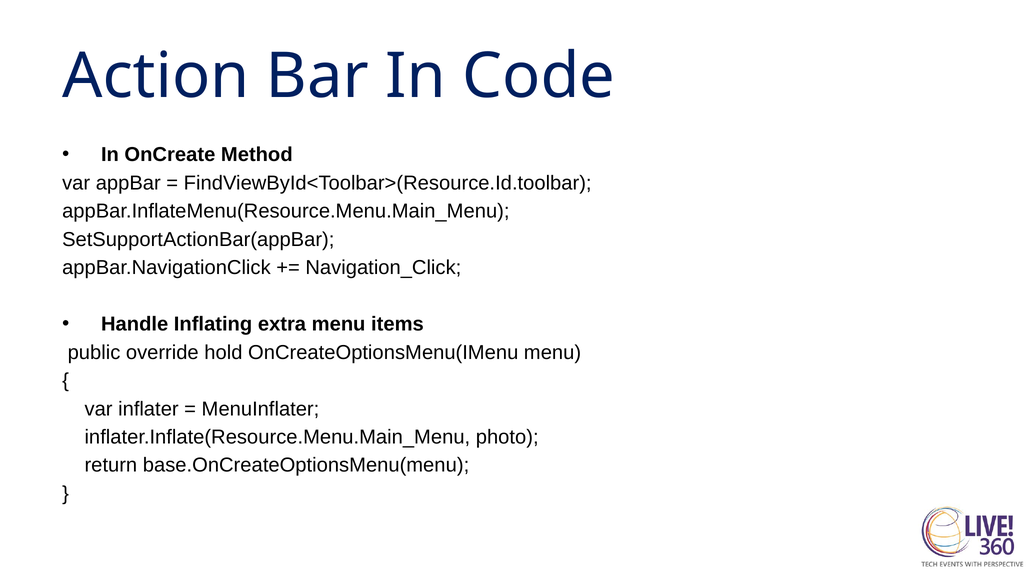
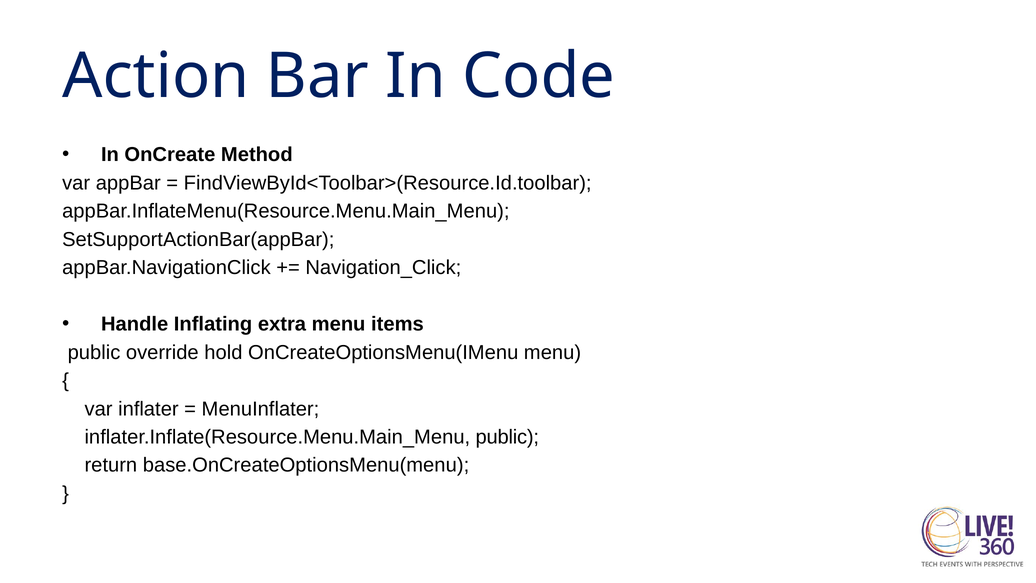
inflater.Inflate(Resource.Menu.Main_Menu photo: photo -> public (507, 437)
